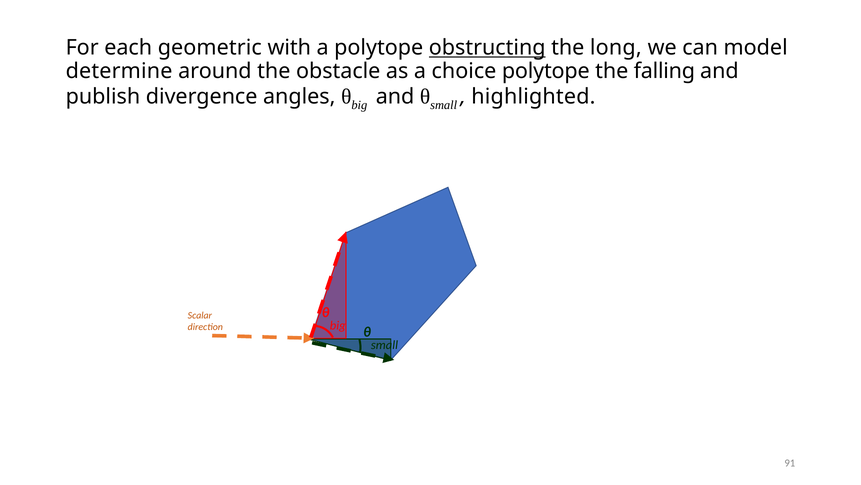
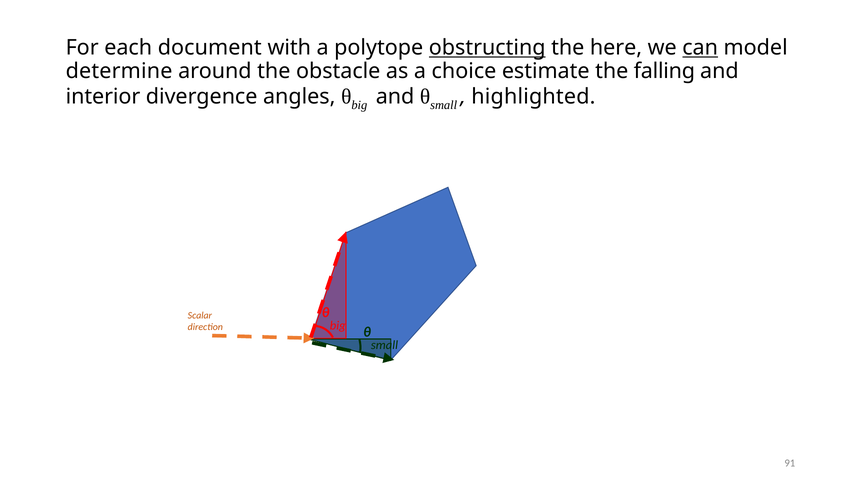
geometric: geometric -> document (210, 48)
long: long -> here (616, 48)
can underline: none -> present (700, 48)
choice polytope: polytope -> estimate (546, 71)
publish: publish -> interior (103, 97)
